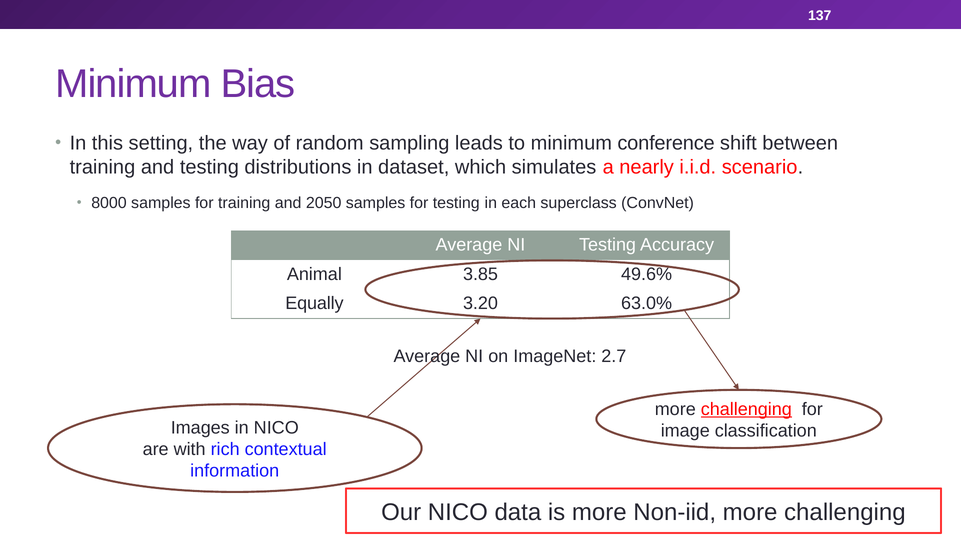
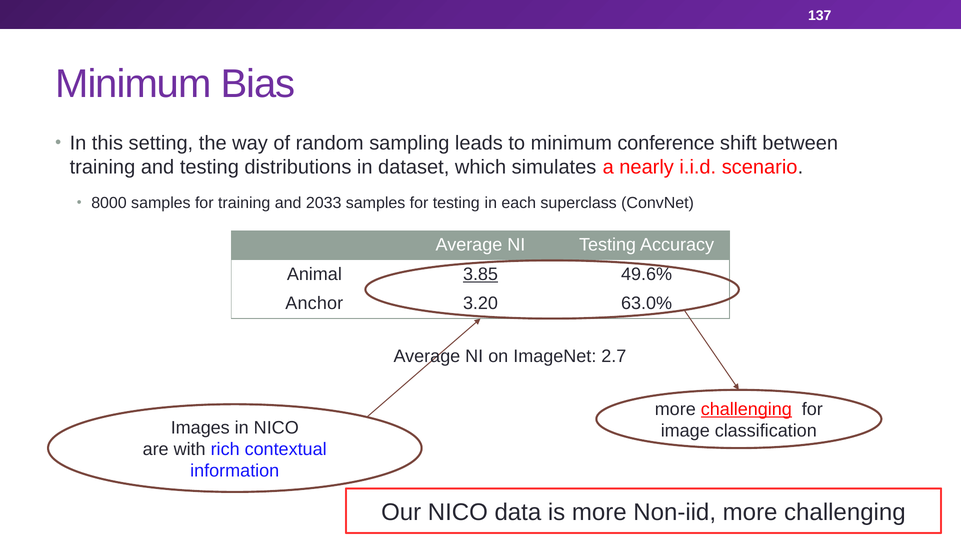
2050: 2050 -> 2033 (324, 203)
3.85 underline: none -> present (481, 274)
Equally: Equally -> Anchor (314, 303)
